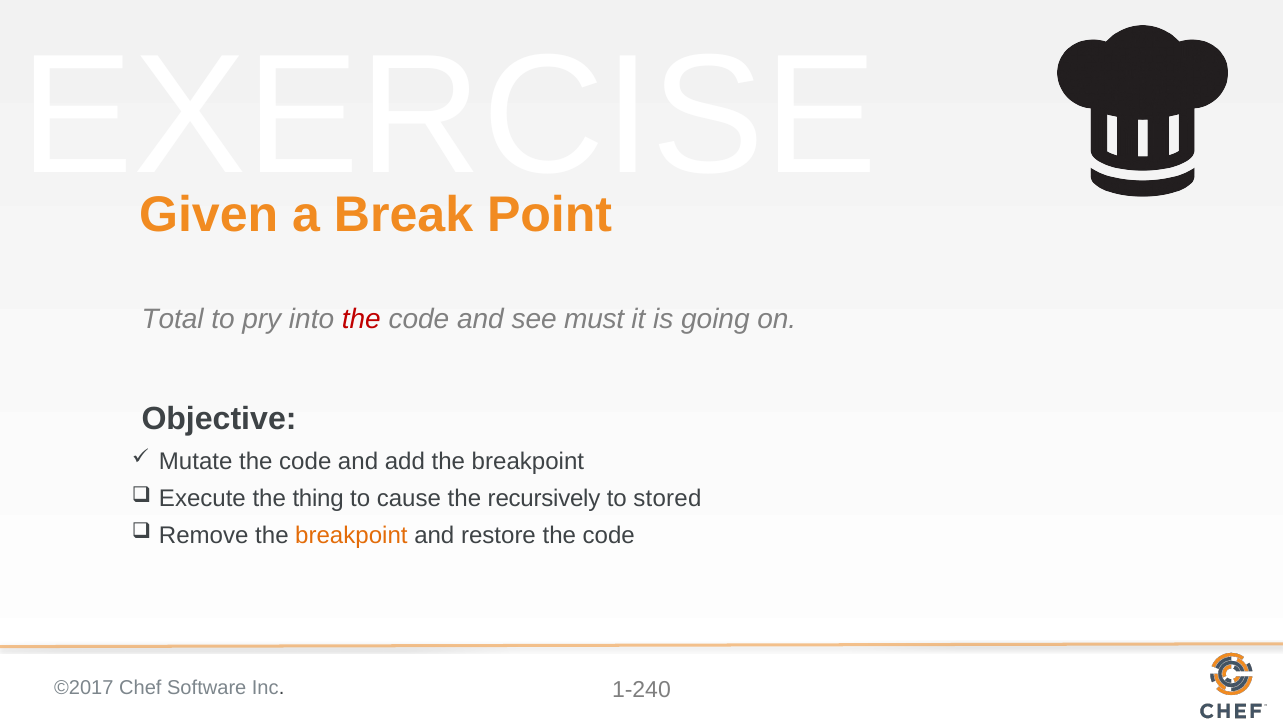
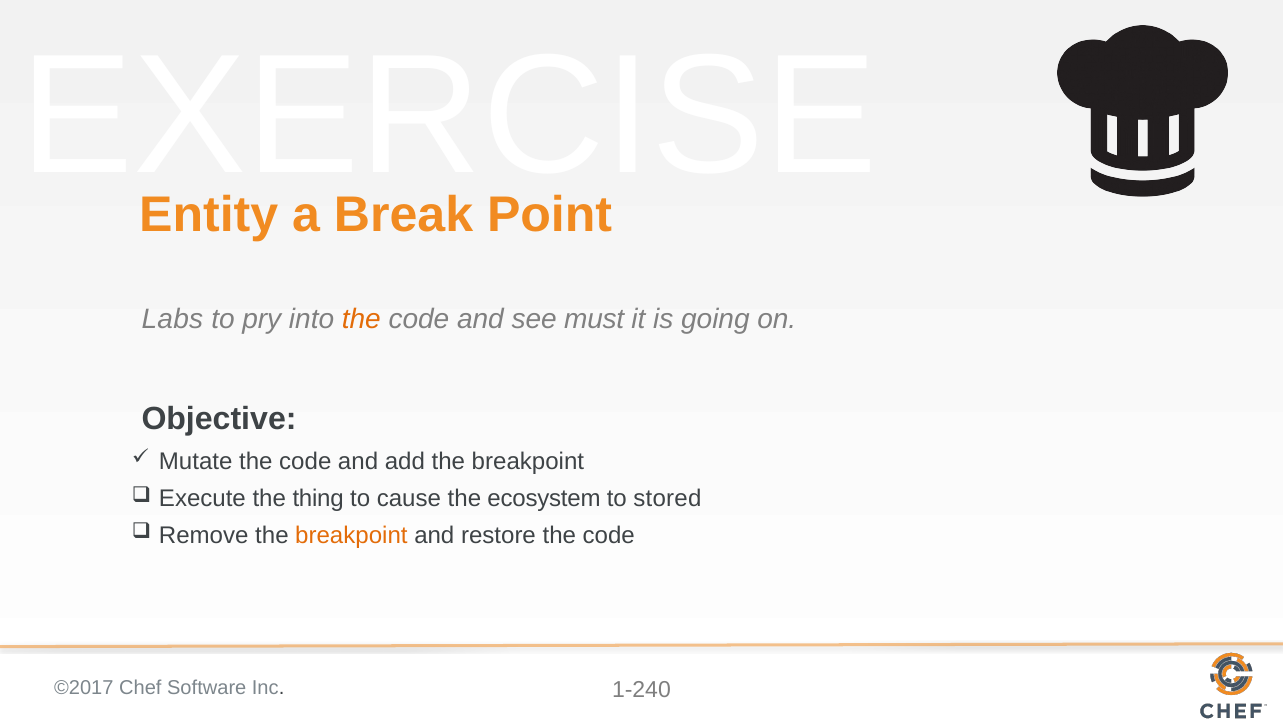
Given: Given -> Entity (209, 215)
Total: Total -> Labs (172, 320)
the colour: red -> orange (361, 320)
recursively: recursively -> ecosystem (544, 499)
